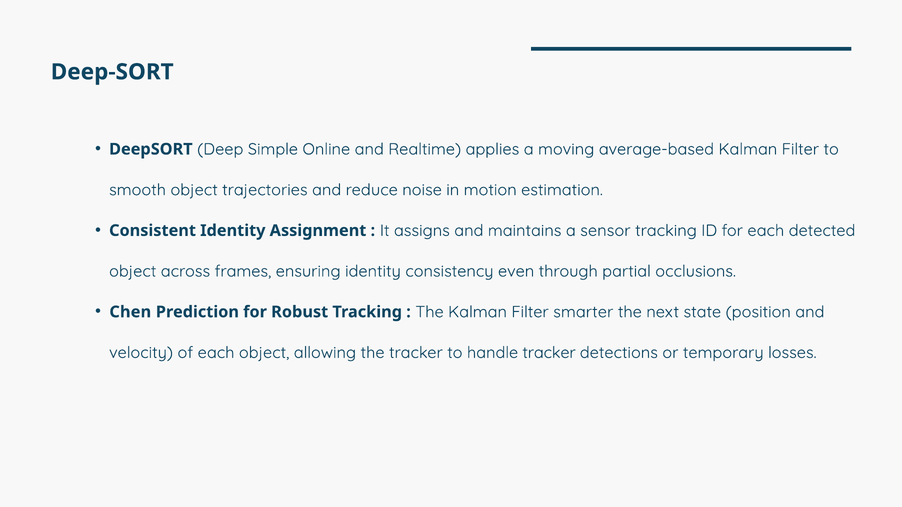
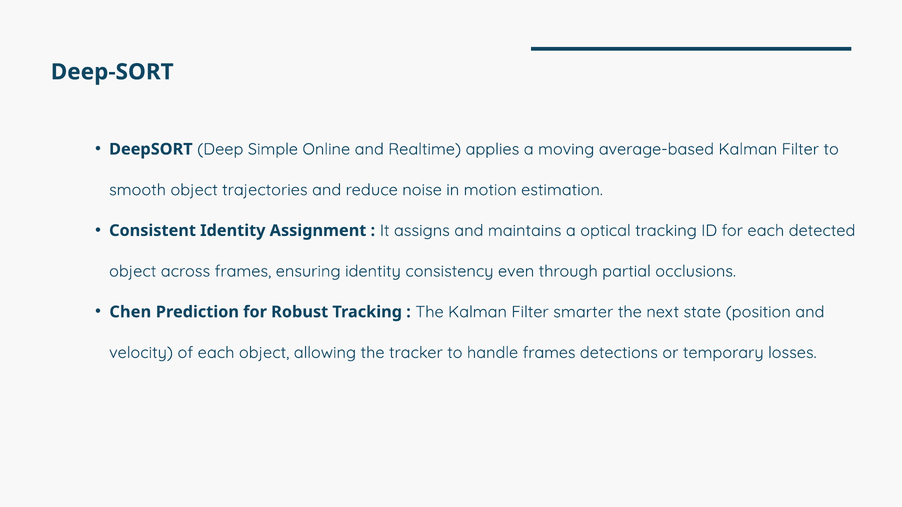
sensor: sensor -> optical (605, 231)
handle tracker: tracker -> frames (549, 353)
